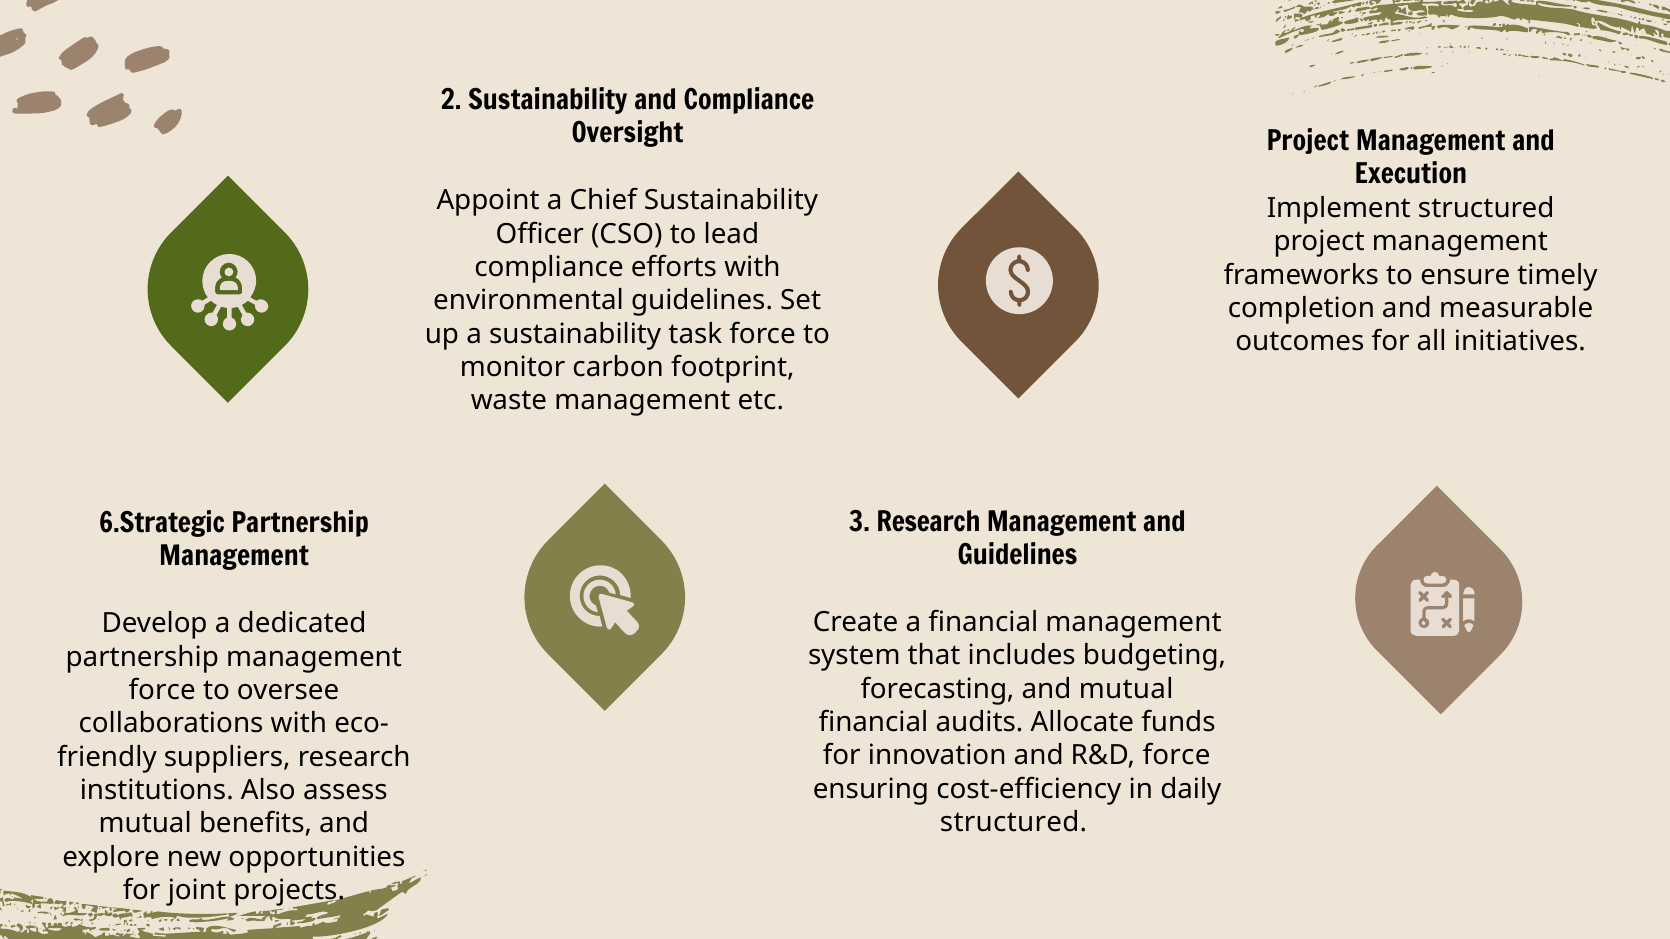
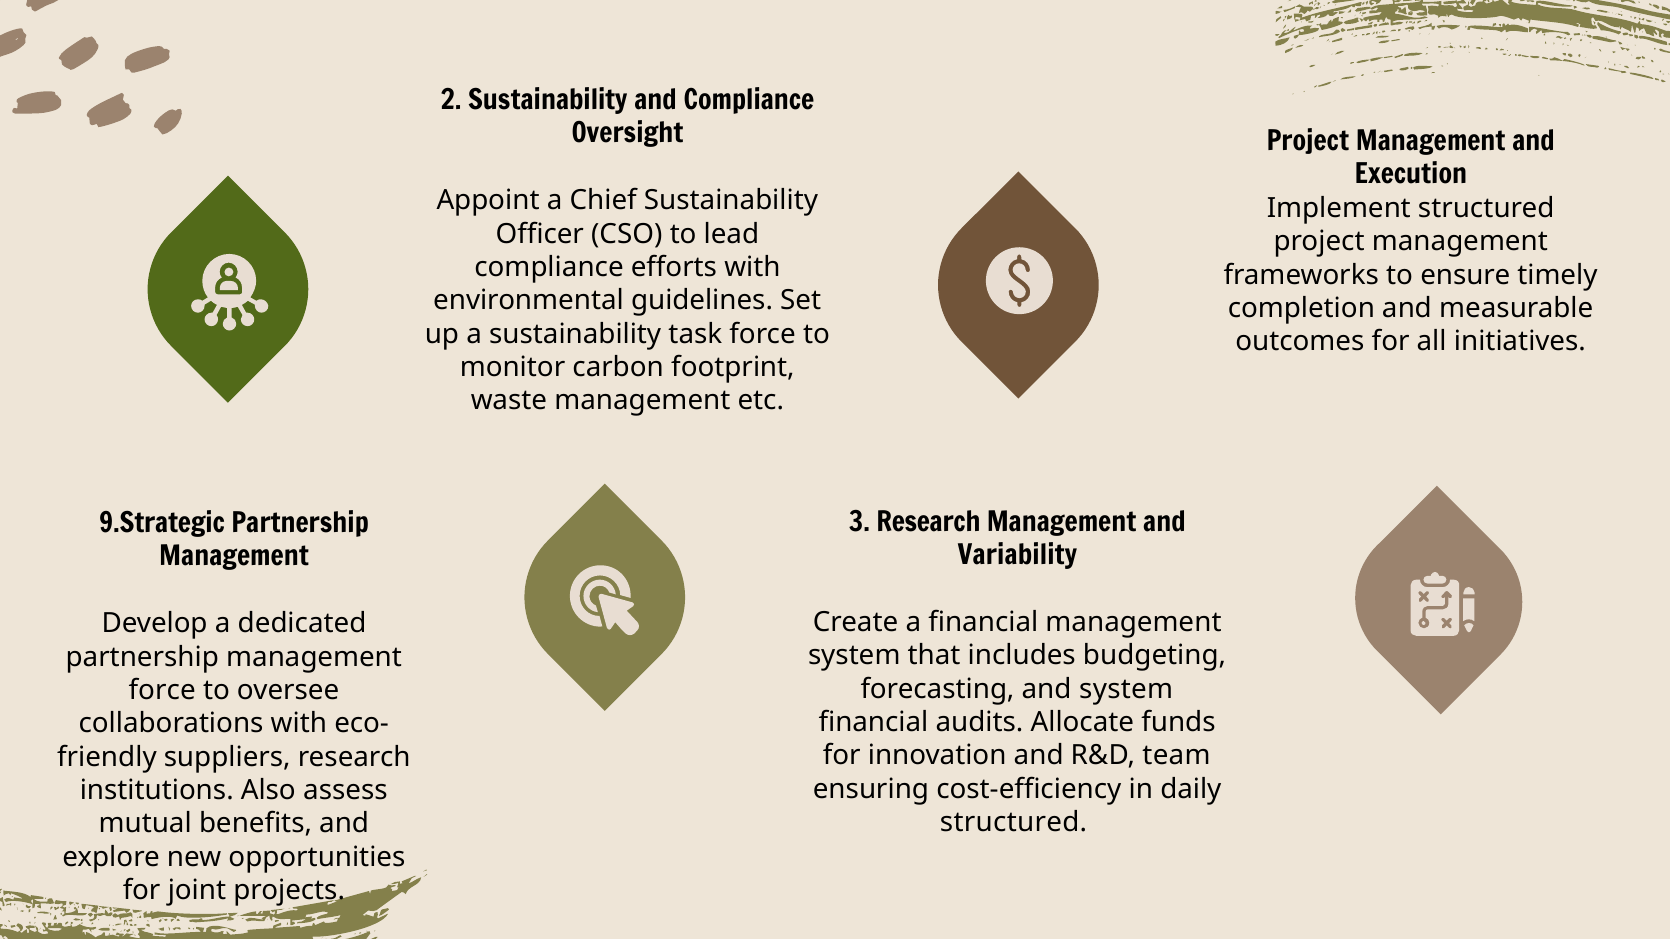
6.Strategic: 6.Strategic -> 9.Strategic (162, 524)
Guidelines: Guidelines -> Variability (1017, 556)
and mutual: mutual -> system (1126, 689)
R&D force: force -> team (1177, 756)
